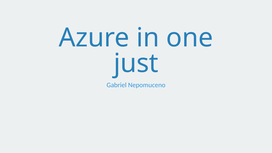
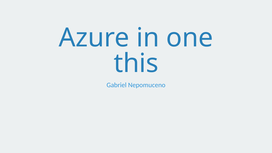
just: just -> this (136, 63)
